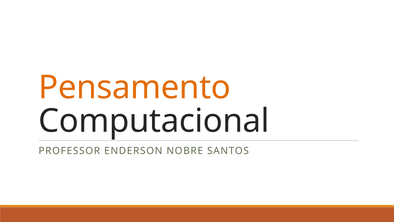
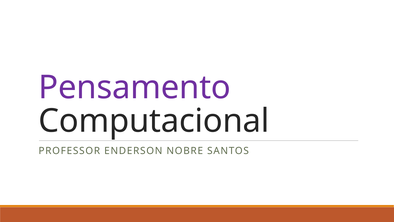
Pensamento colour: orange -> purple (135, 87)
